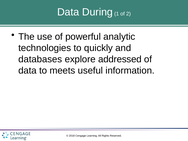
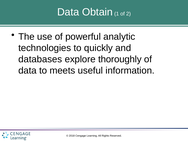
During: During -> Obtain (97, 12)
addressed: addressed -> thoroughly (120, 59)
